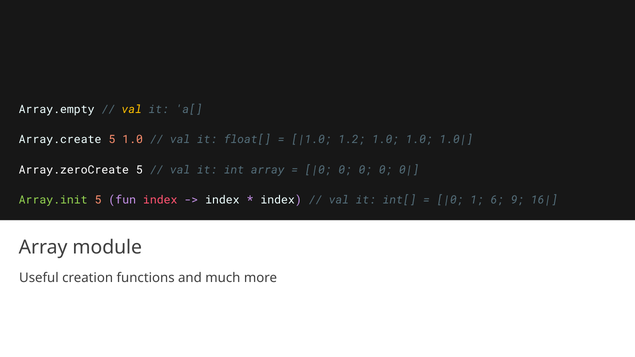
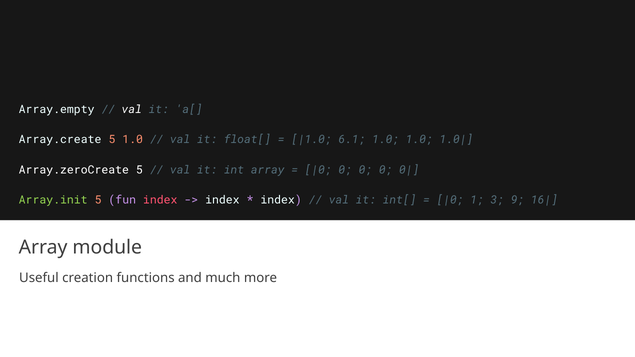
val colour: yellow -> white (132, 109)
1.2: 1.2 -> 6.1 (352, 140)
6: 6 -> 3 (497, 200)
